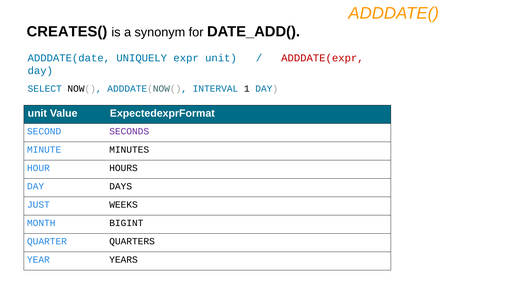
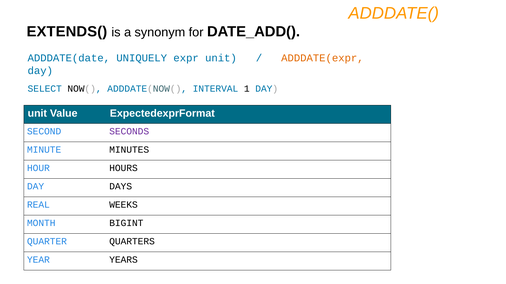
CREATES(: CREATES( -> EXTENDS( (67, 32)
ADDDATE(expr colour: red -> orange (322, 58)
JUST: JUST -> REAL (38, 205)
